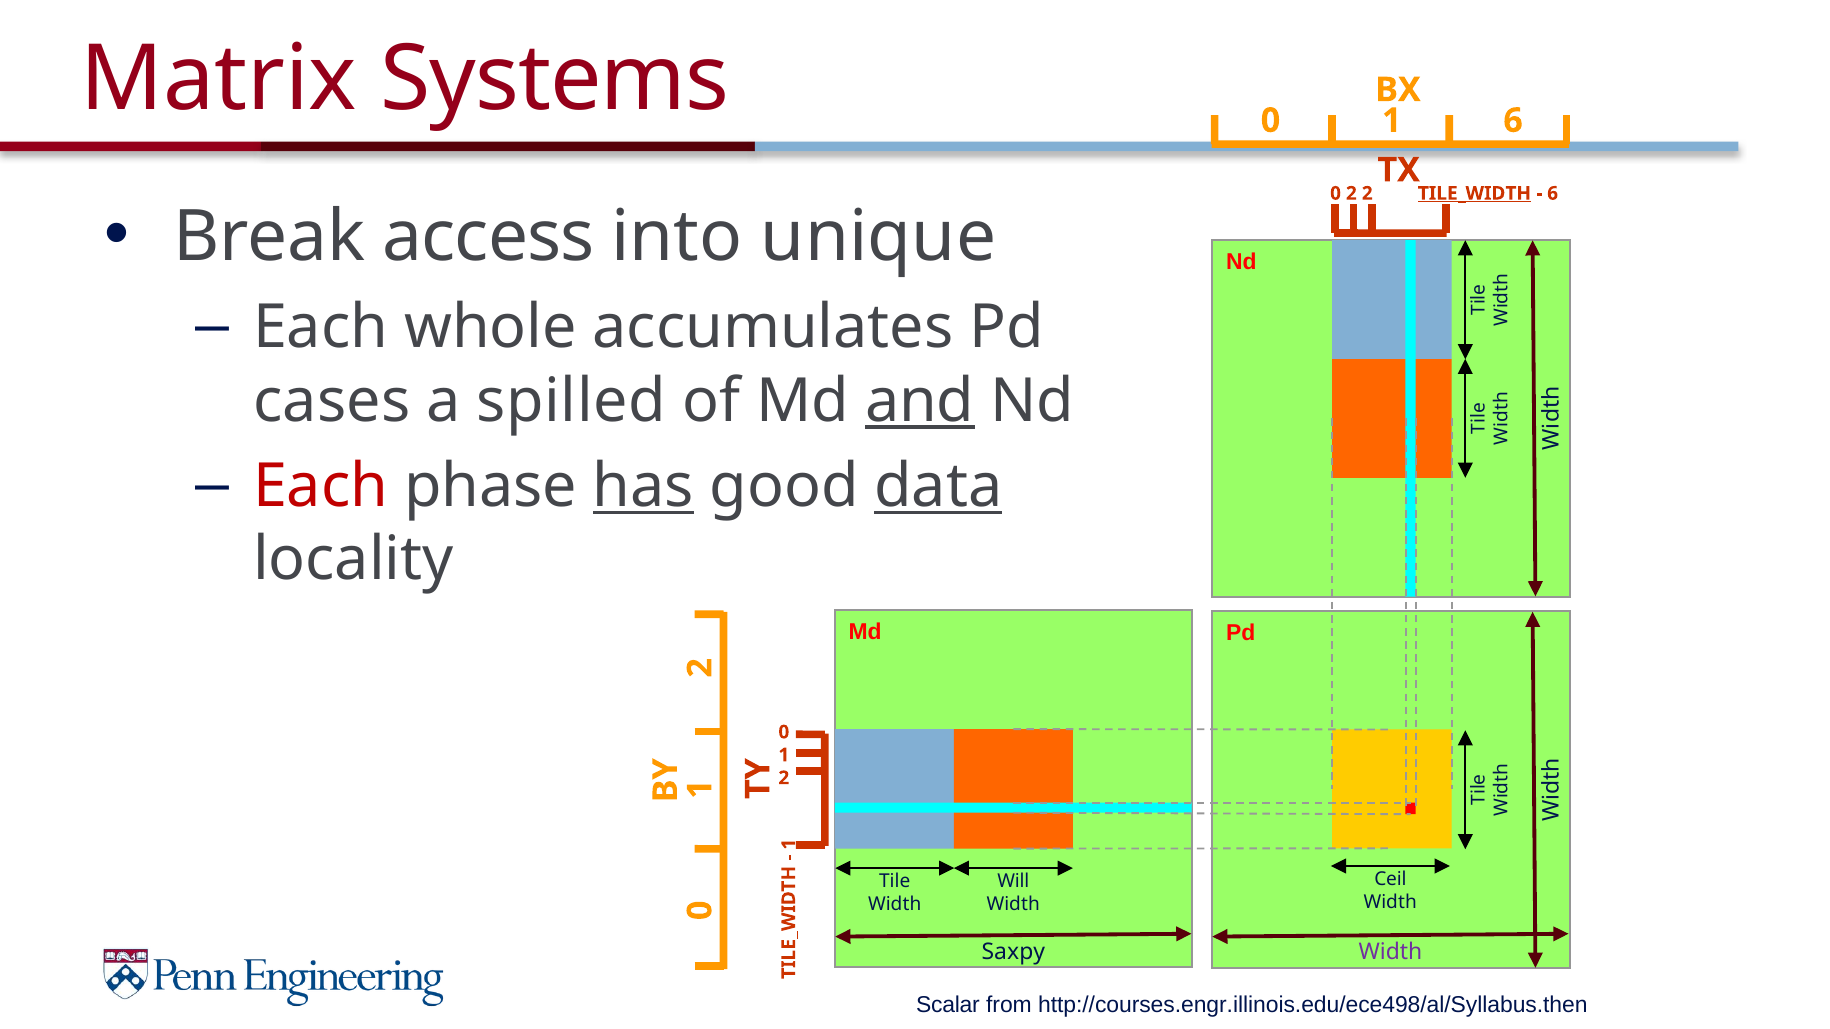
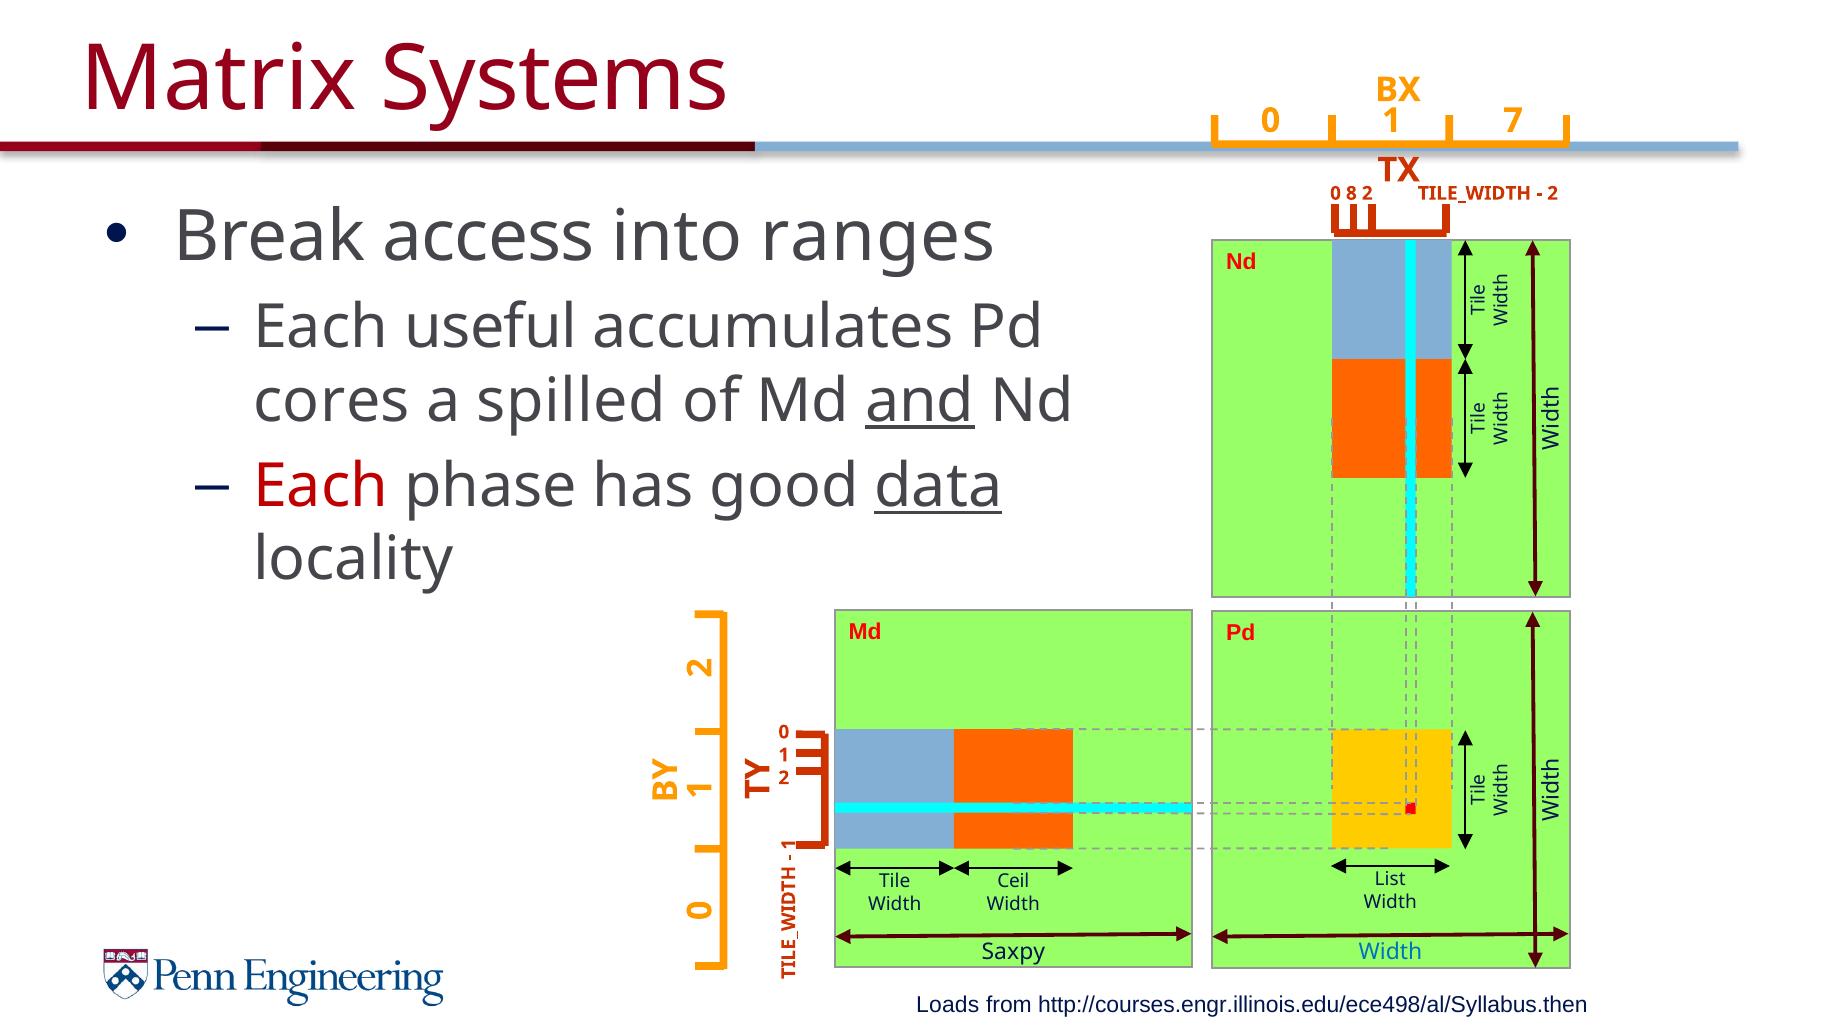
0 6: 6 -> 7 (1513, 121)
2: 2 -> 8 (1351, 193)
TILE_WIDTH underline: present -> none (1474, 193)
6: 6 -> 2 (1553, 193)
unique: unique -> ranges (878, 237)
whole: whole -> useful (491, 328)
cases: cases -> cores (332, 401)
has underline: present -> none (643, 486)
Ceil: Ceil -> List (1390, 879)
Will: Will -> Ceil (1013, 881)
Width colour: purple -> blue (1390, 953)
Scalar: Scalar -> Loads (948, 1006)
